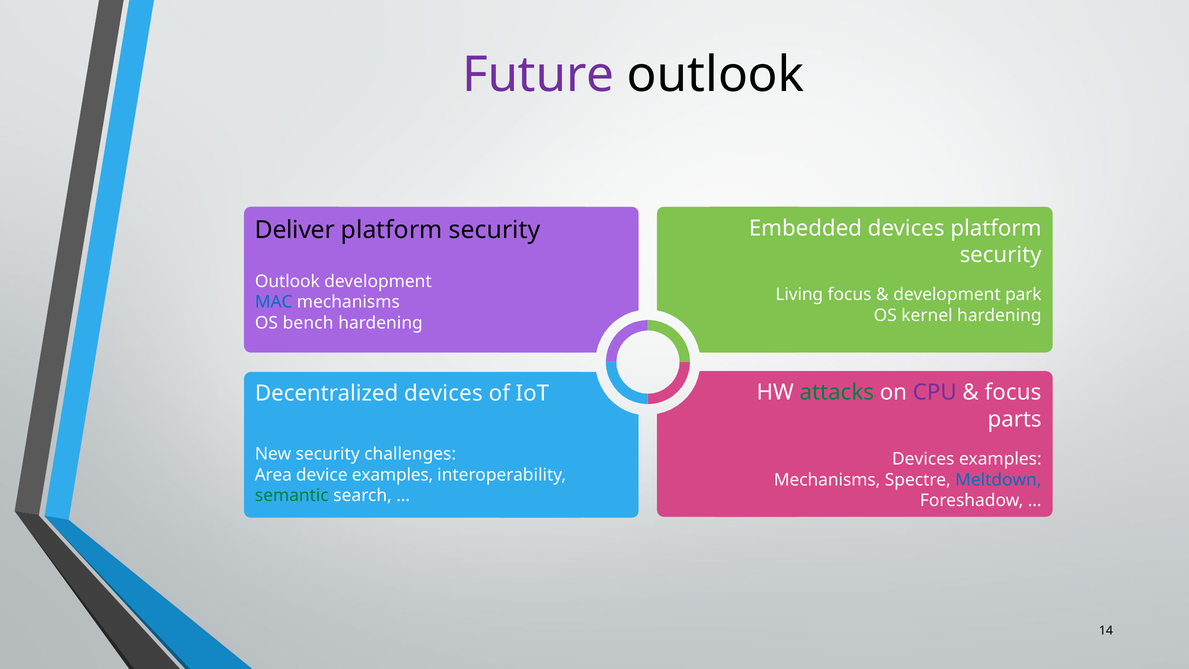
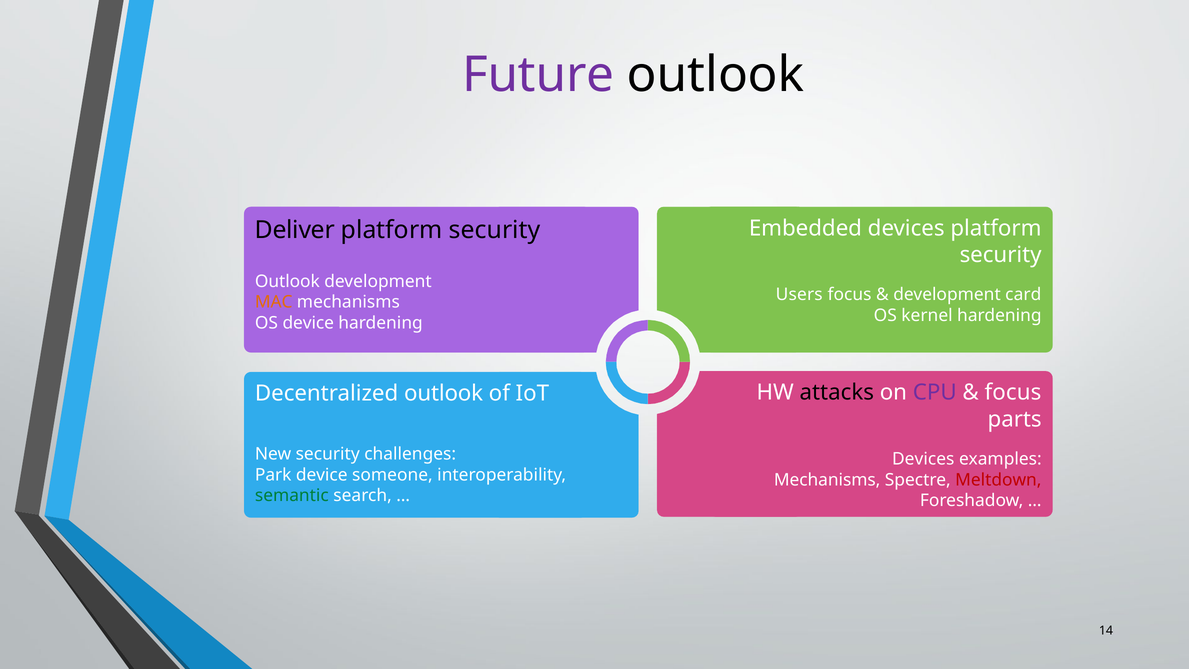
Living: Living -> Users (799, 295)
park: park -> card (1023, 295)
MAC colour: blue -> orange (274, 302)
OS bench: bench -> device (308, 323)
attacks colour: green -> black (837, 392)
Decentralized devices: devices -> outlook (444, 393)
Area: Area -> Park (273, 475)
device examples: examples -> someone (392, 475)
Meltdown colour: blue -> red (998, 480)
